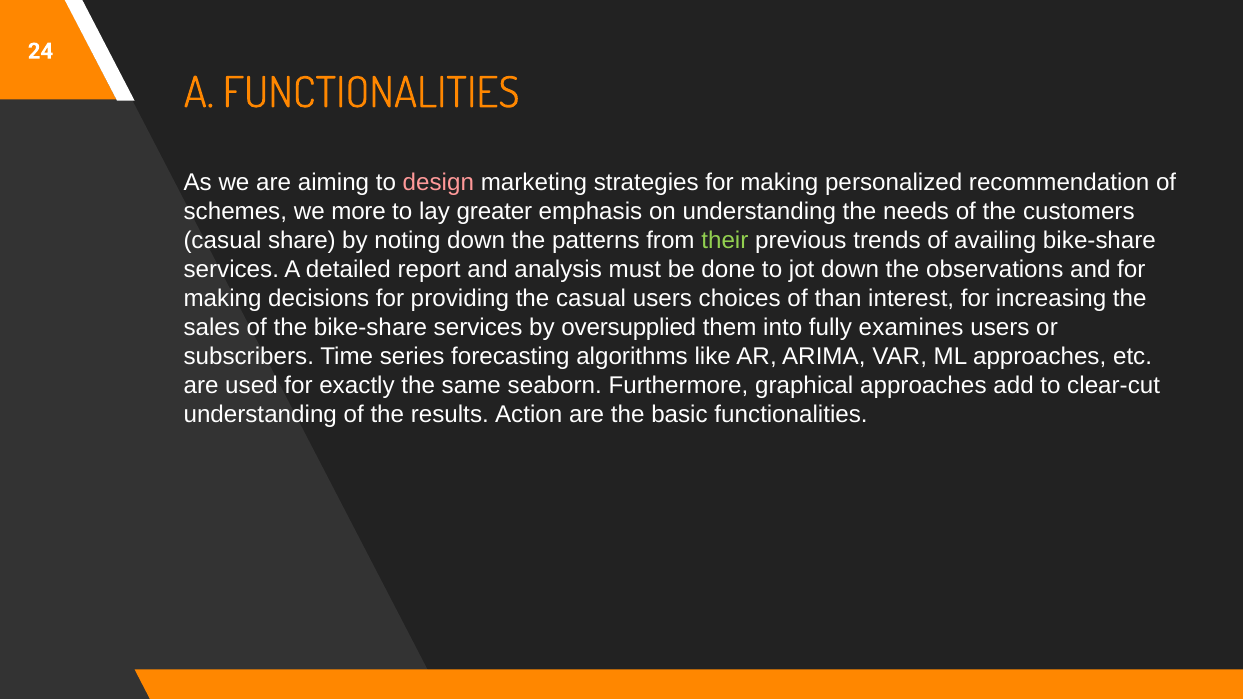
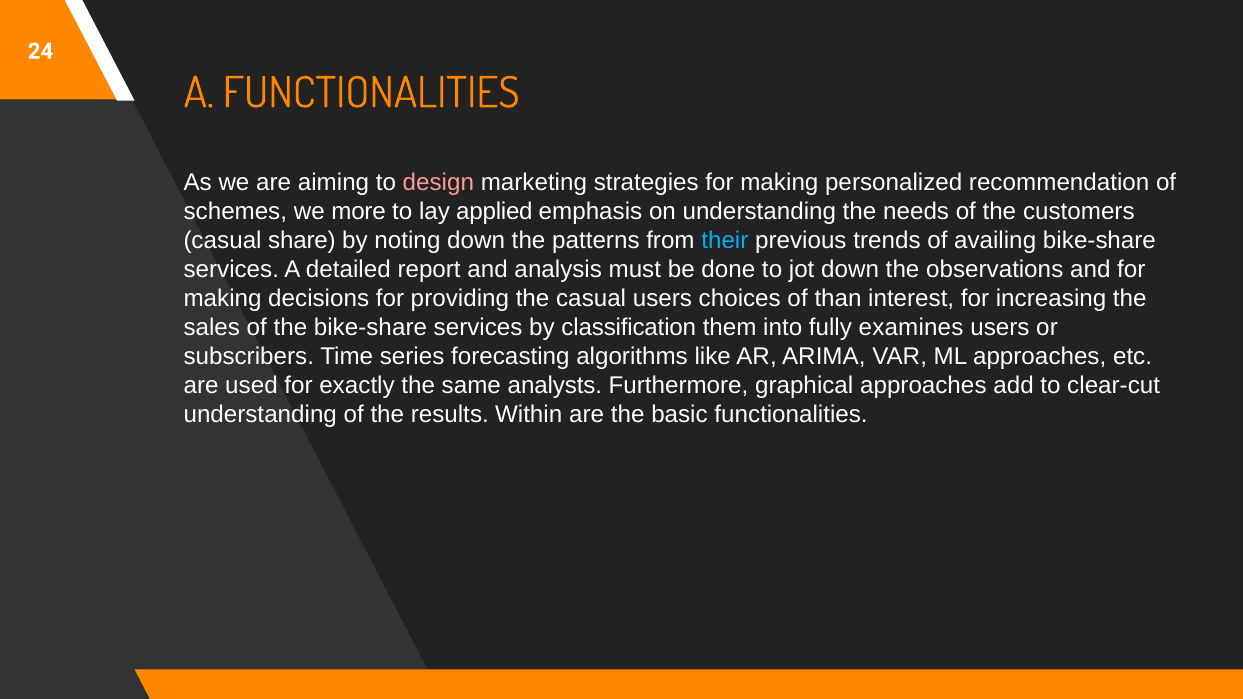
greater: greater -> applied (494, 211)
their colour: light green -> light blue (725, 240)
oversupplied: oversupplied -> classification (629, 328)
seaborn: seaborn -> analysts (555, 386)
Action: Action -> Within (529, 415)
